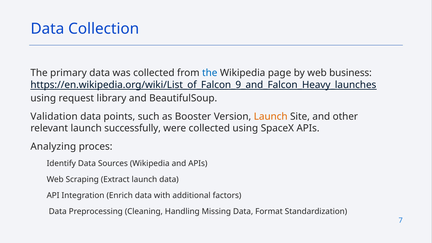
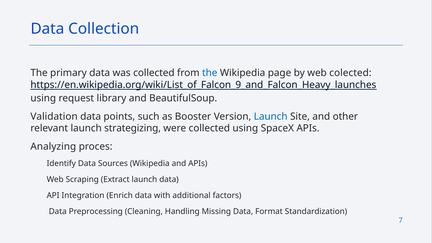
business: business -> colected (350, 73)
Launch colour: orange -> blue (271, 116)
successfully: successfully -> strategizing (133, 128)
